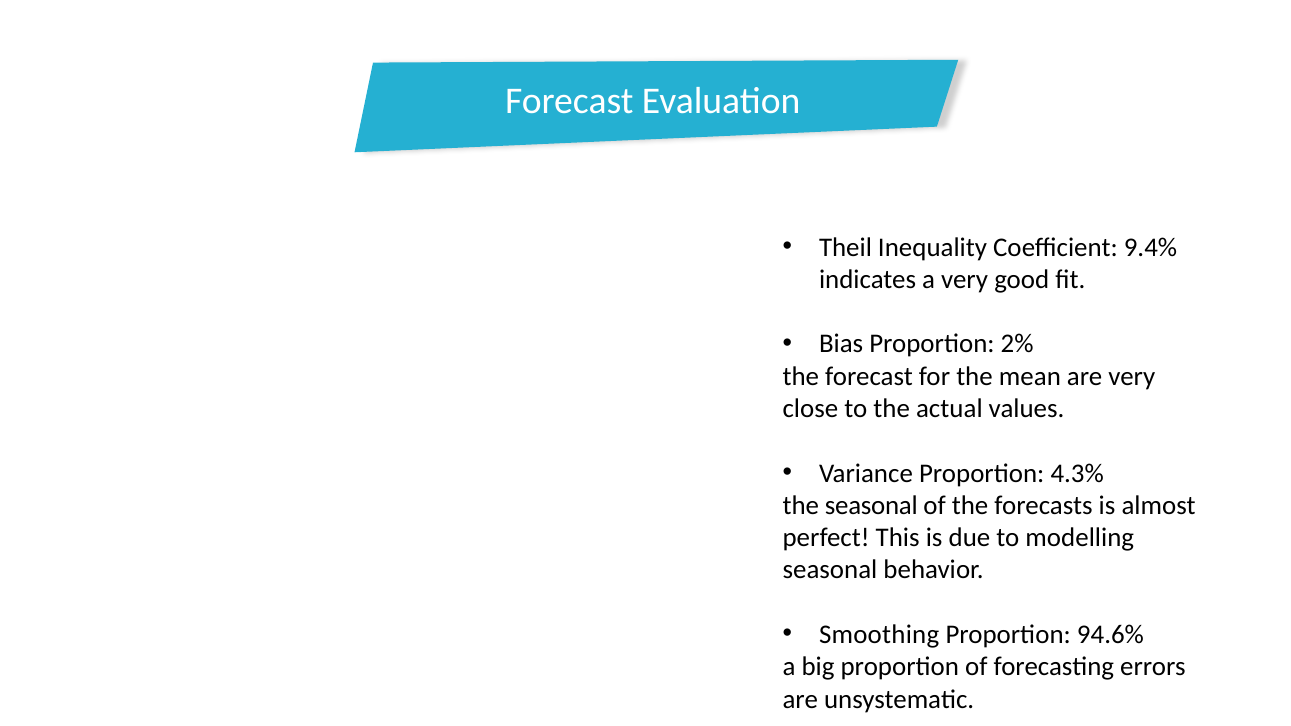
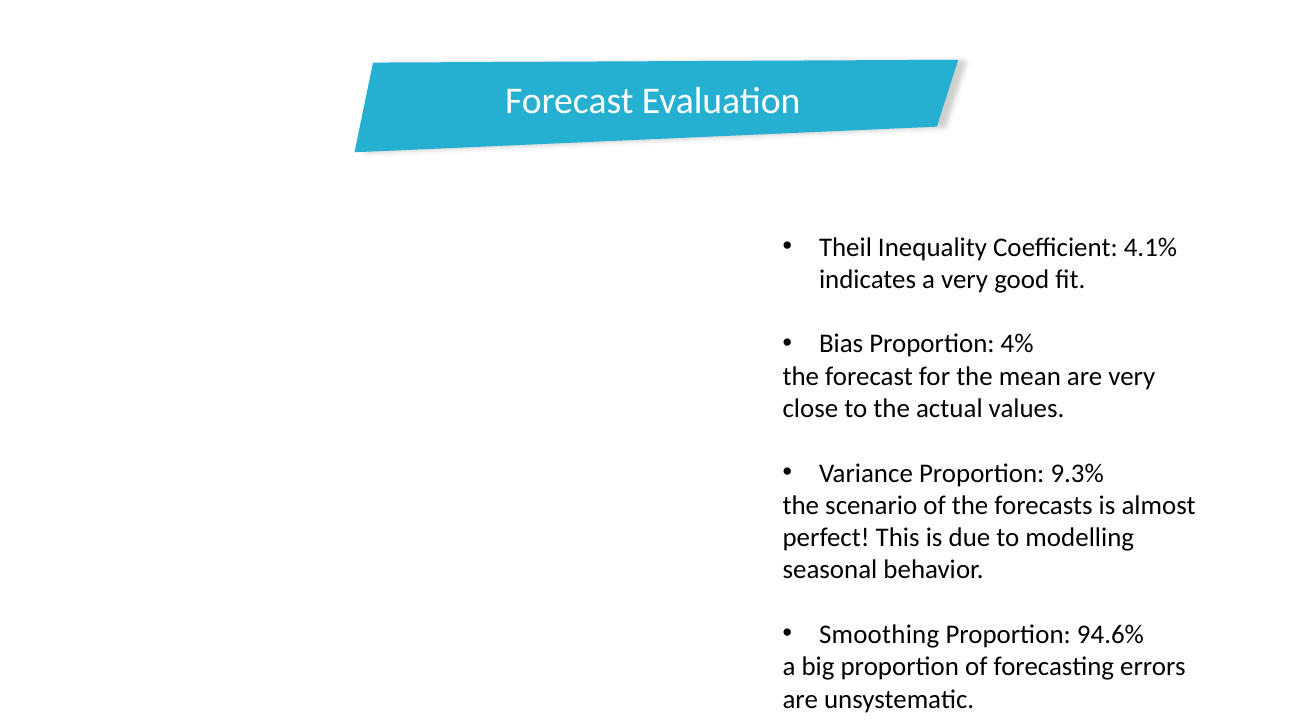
9.4%: 9.4% -> 4.1% (1150, 247)
2%: 2% -> 4% (1017, 344)
4.3%: 4.3% -> 9.3% (1077, 473)
the seasonal: seasonal -> scenario (871, 506)
